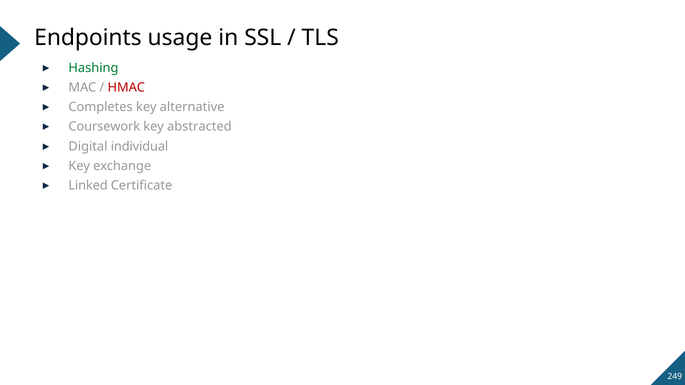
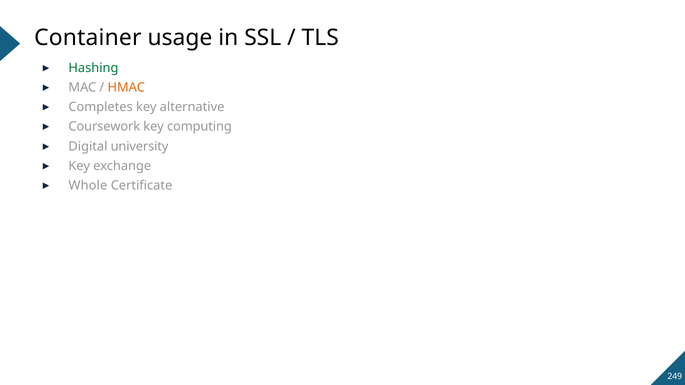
Endpoints: Endpoints -> Container (88, 38)
HMAC colour: red -> orange (126, 88)
abstracted: abstracted -> computing (199, 127)
individual: individual -> university (140, 146)
Linked: Linked -> Whole (88, 186)
